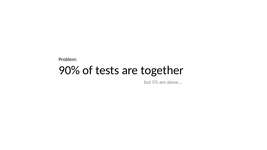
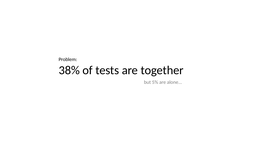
90%: 90% -> 38% (69, 70)
